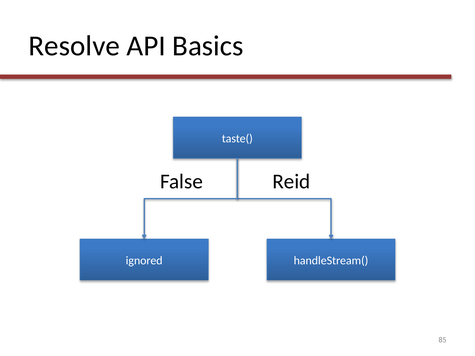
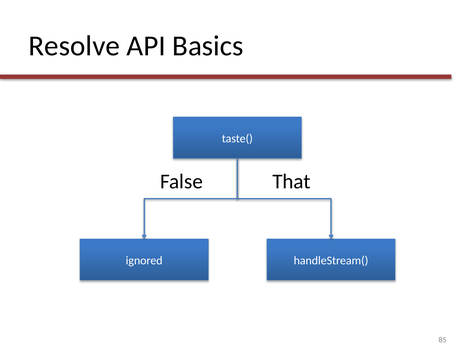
Reid: Reid -> That (292, 182)
